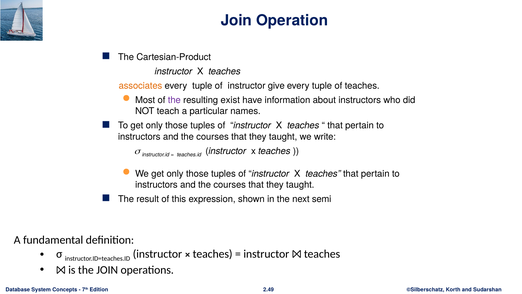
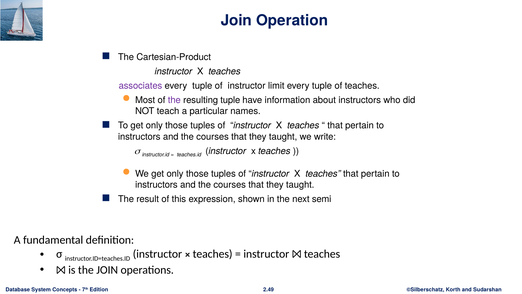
associates colour: orange -> purple (140, 86)
give: give -> limit (276, 86)
resulting exist: exist -> tuple (230, 100)
